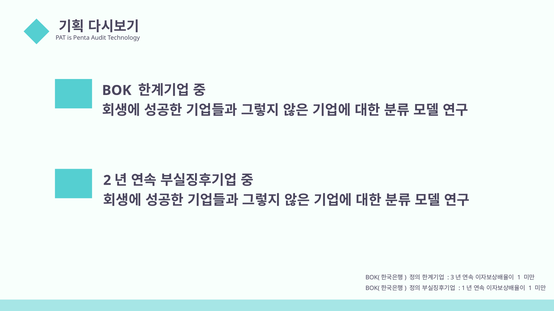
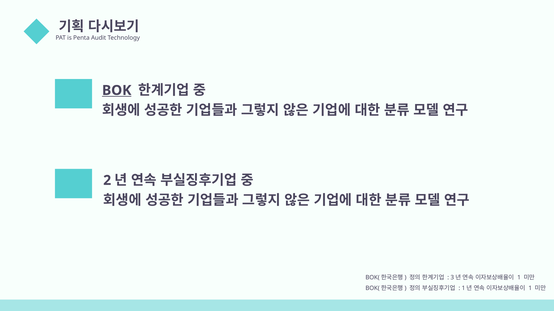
BOK underline: none -> present (117, 91)
